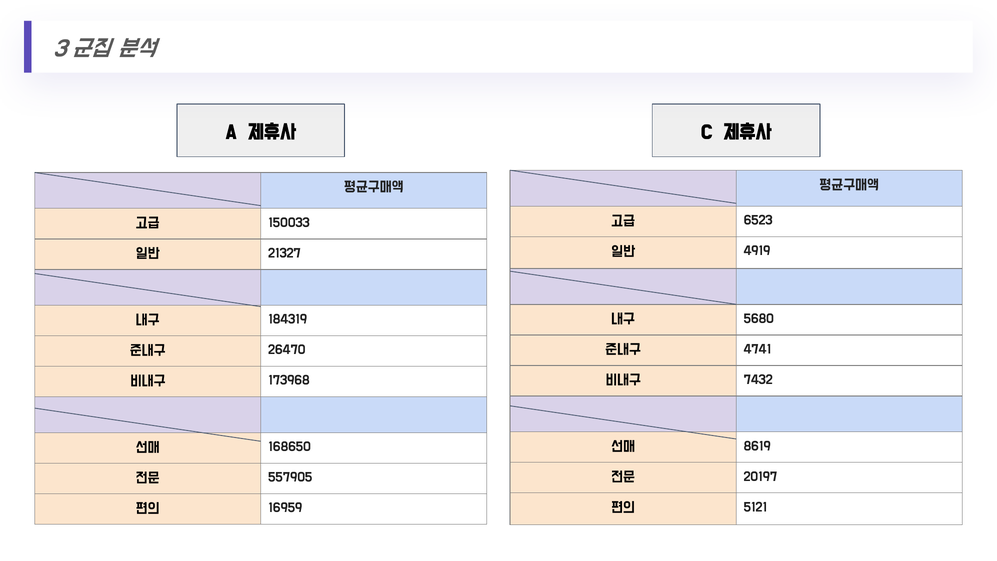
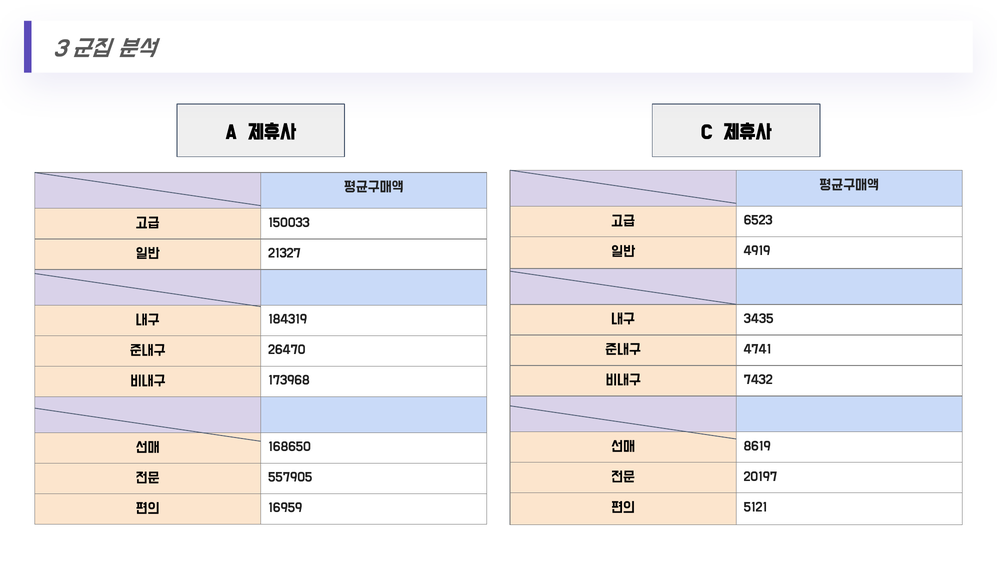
5680: 5680 -> 3435 (759, 318)
